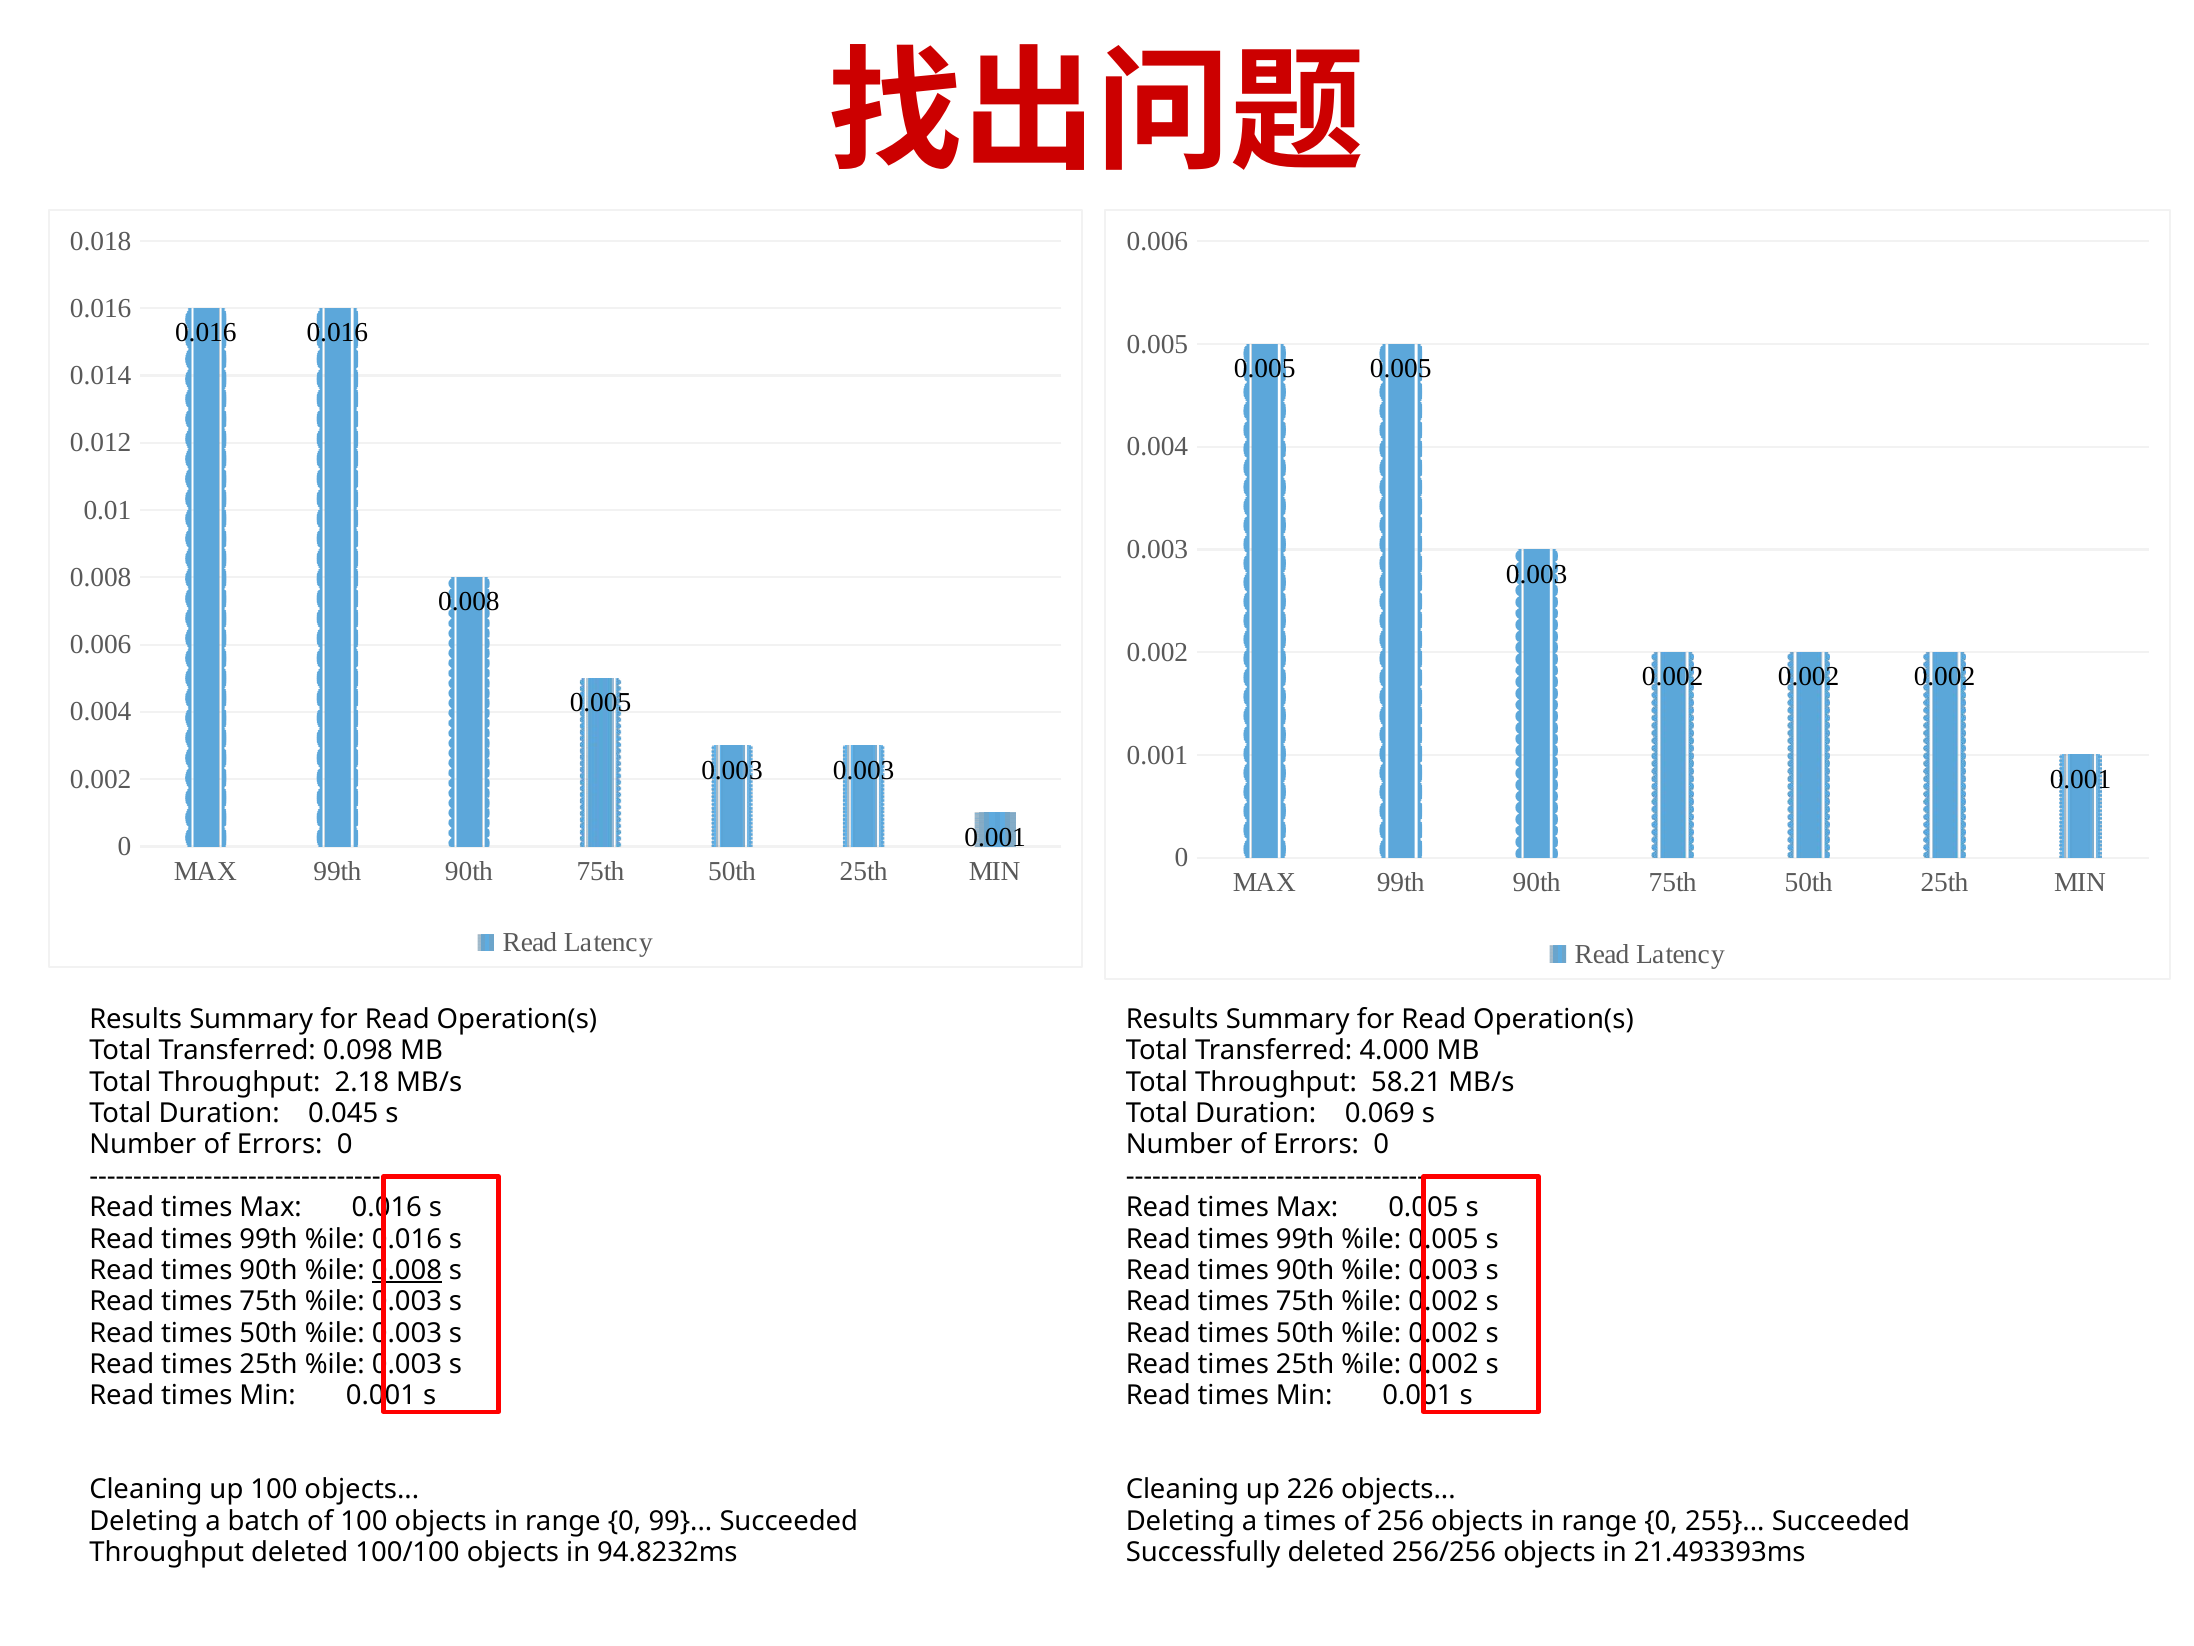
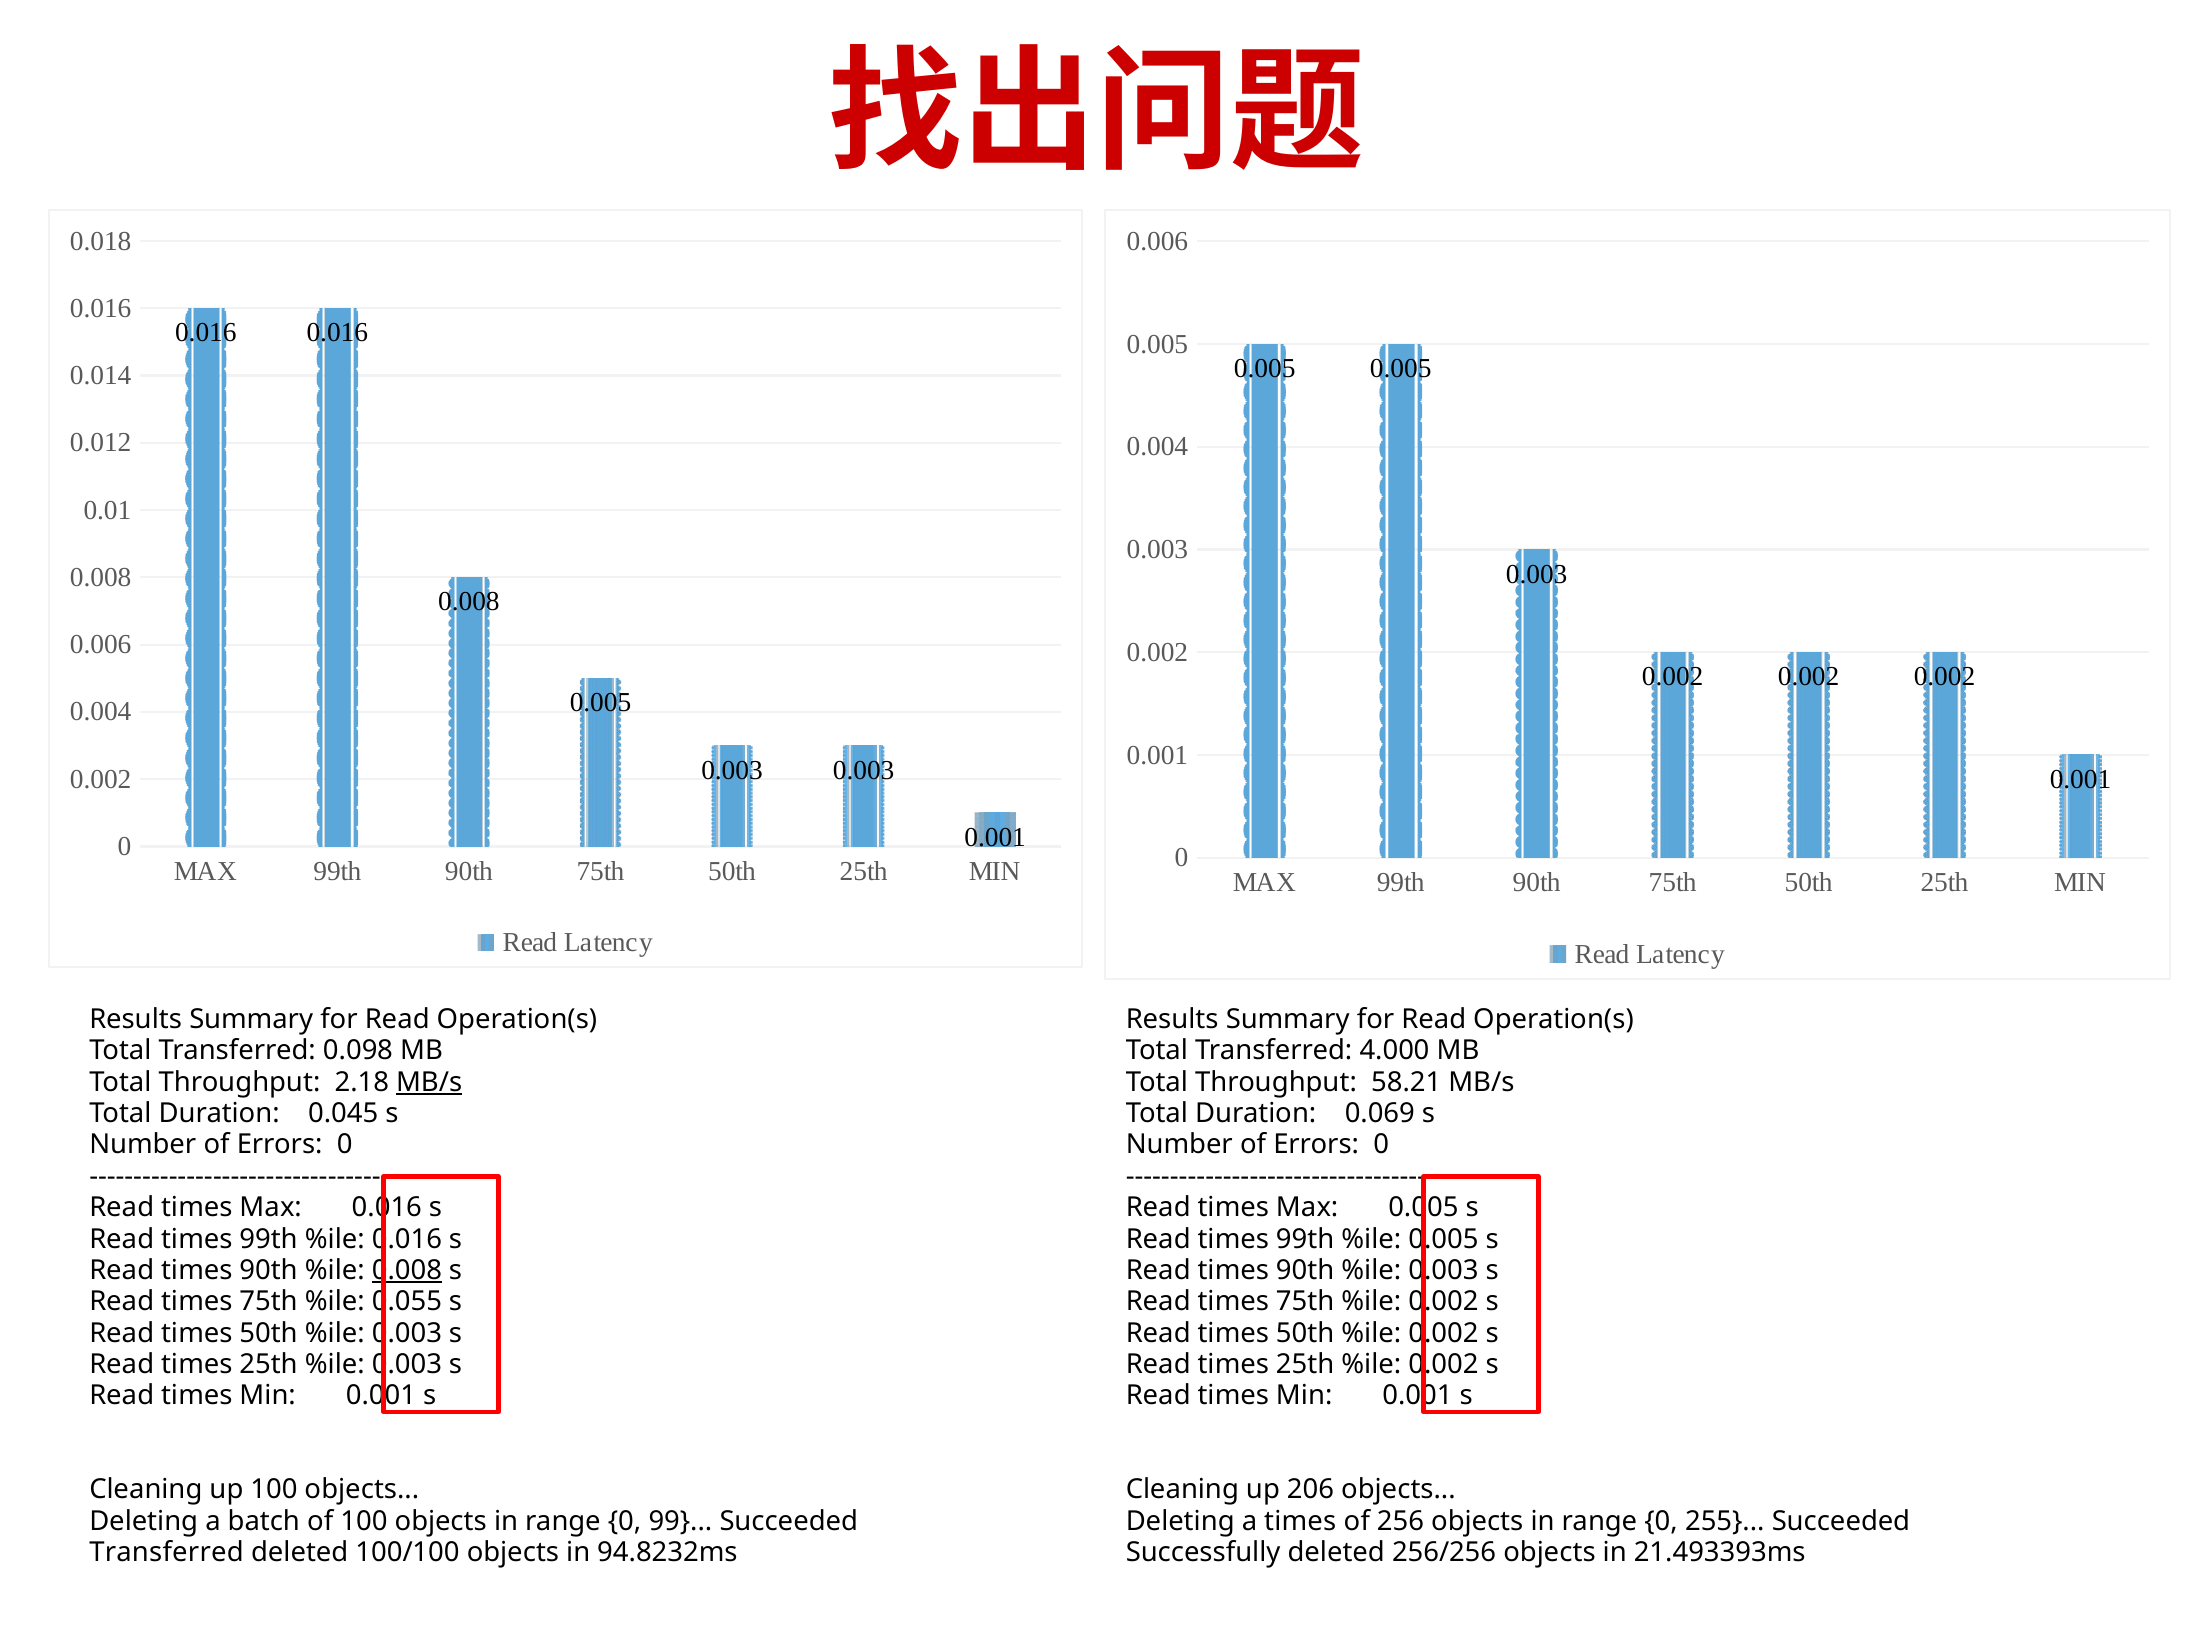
MB/s underline: none -> present (429, 1082)
75th %ile 0.003: 0.003 -> 0.055 (407, 1301)
226: 226 -> 206 (1311, 1489)
Throughput: Throughput -> Transferred (166, 1552)
